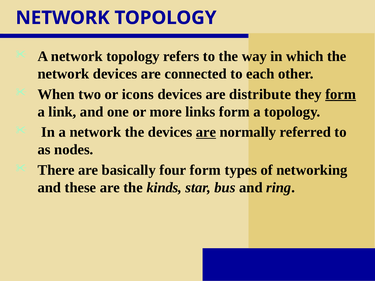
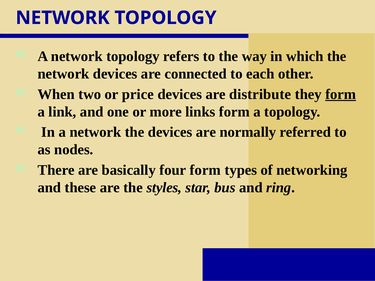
icons: icons -> price (138, 94)
are underline: present -> none (206, 132)
kinds: kinds -> styles (164, 188)
